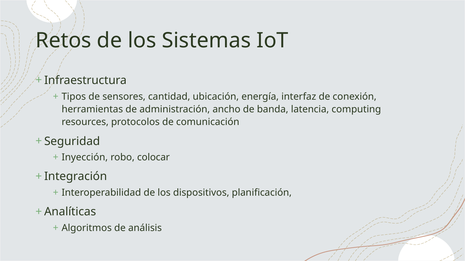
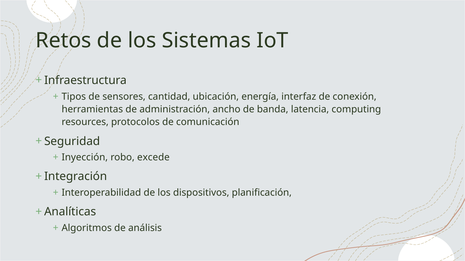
colocar: colocar -> excede (153, 158)
